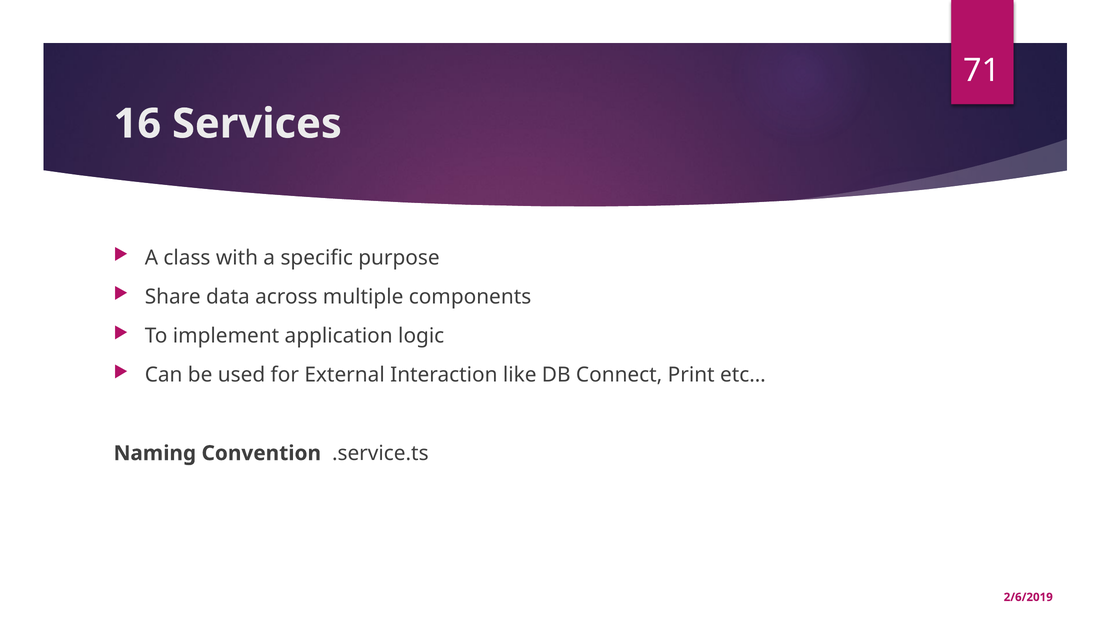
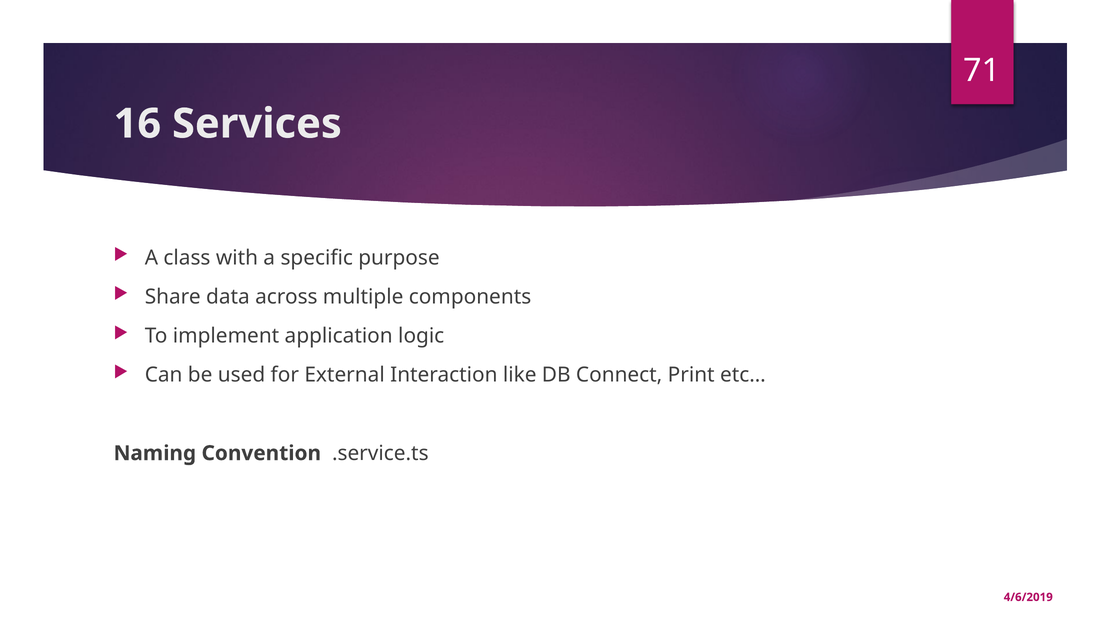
2/6/2019: 2/6/2019 -> 4/6/2019 (1028, 597)
